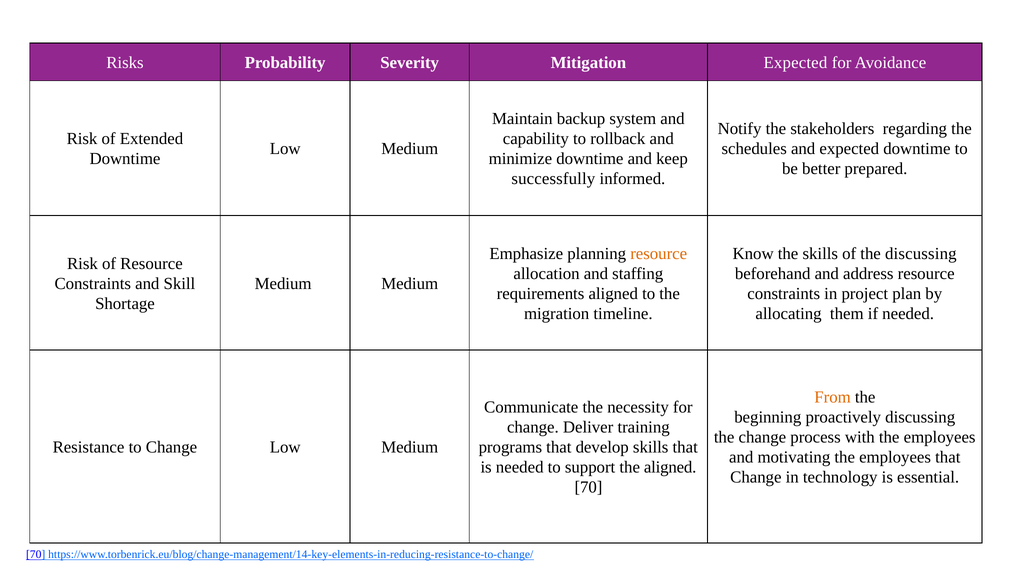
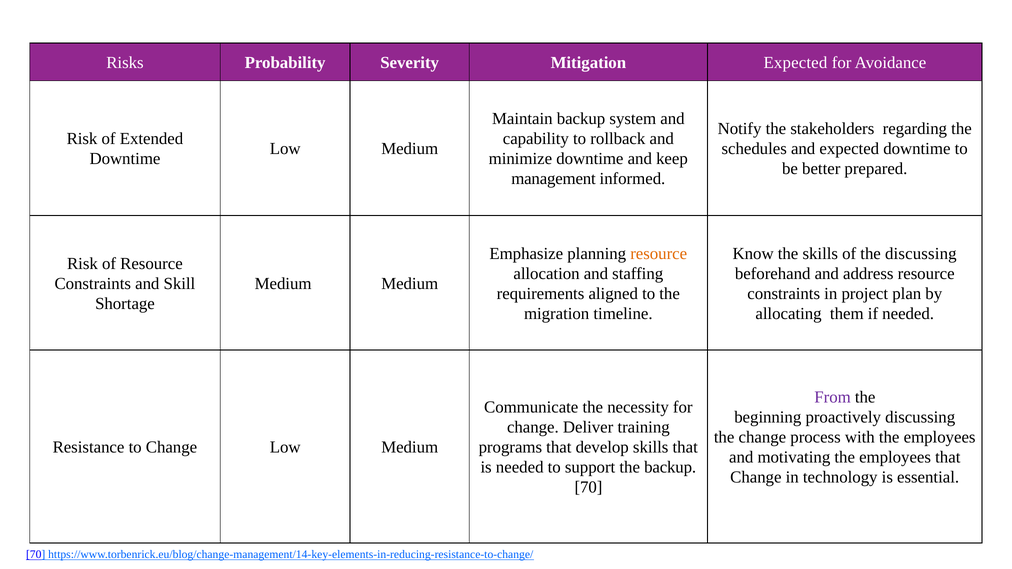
successfully: successfully -> management (554, 179)
From colour: orange -> purple (833, 397)
the aligned: aligned -> backup (670, 467)
